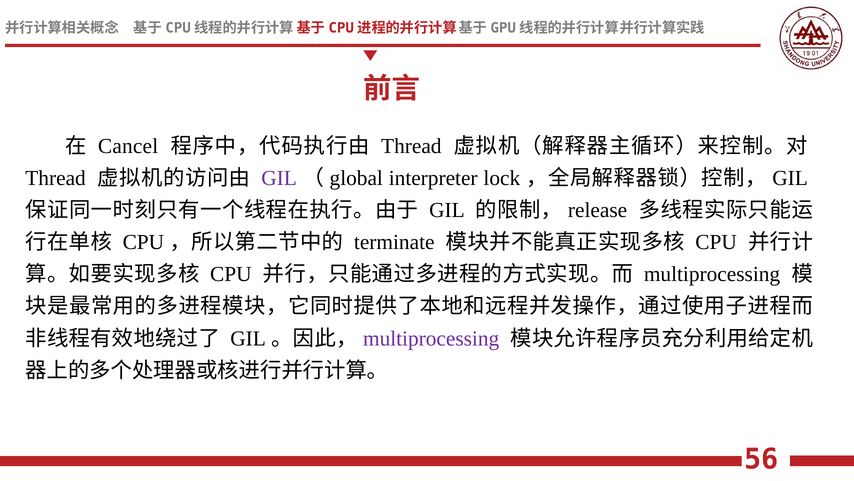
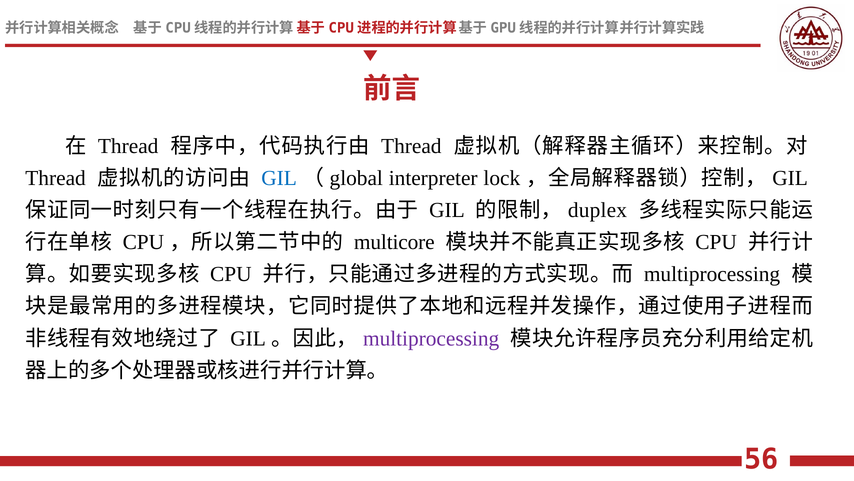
Cancel: Cancel -> Thread (128, 146)
GIL colour: purple -> blue (279, 178)
release: release -> duplex (597, 210)
terminate: terminate -> multicore (394, 242)
